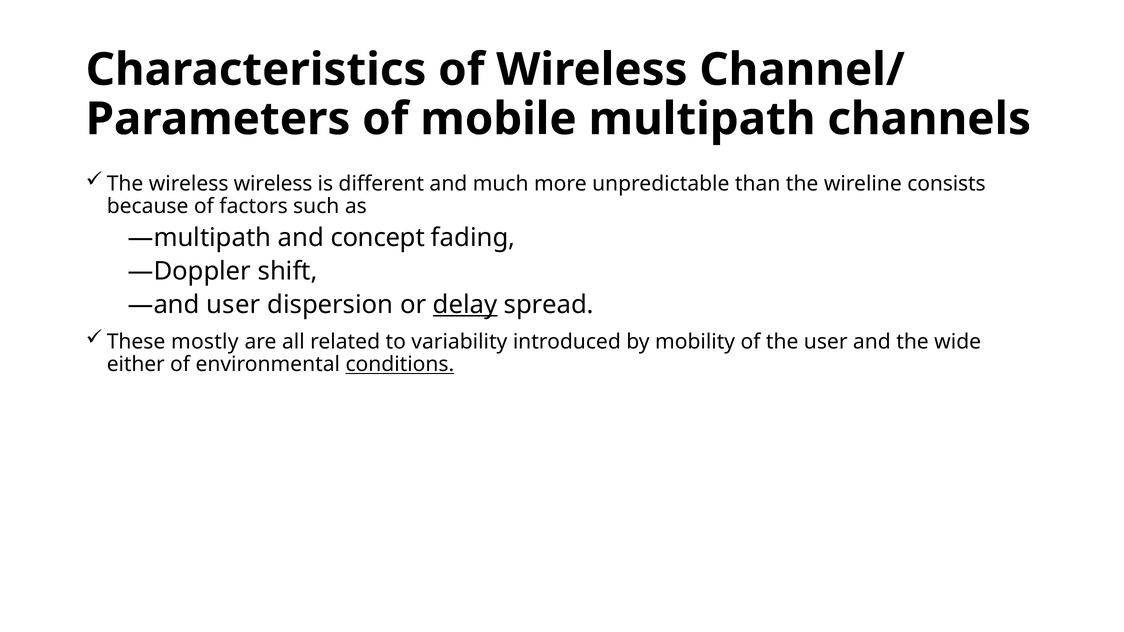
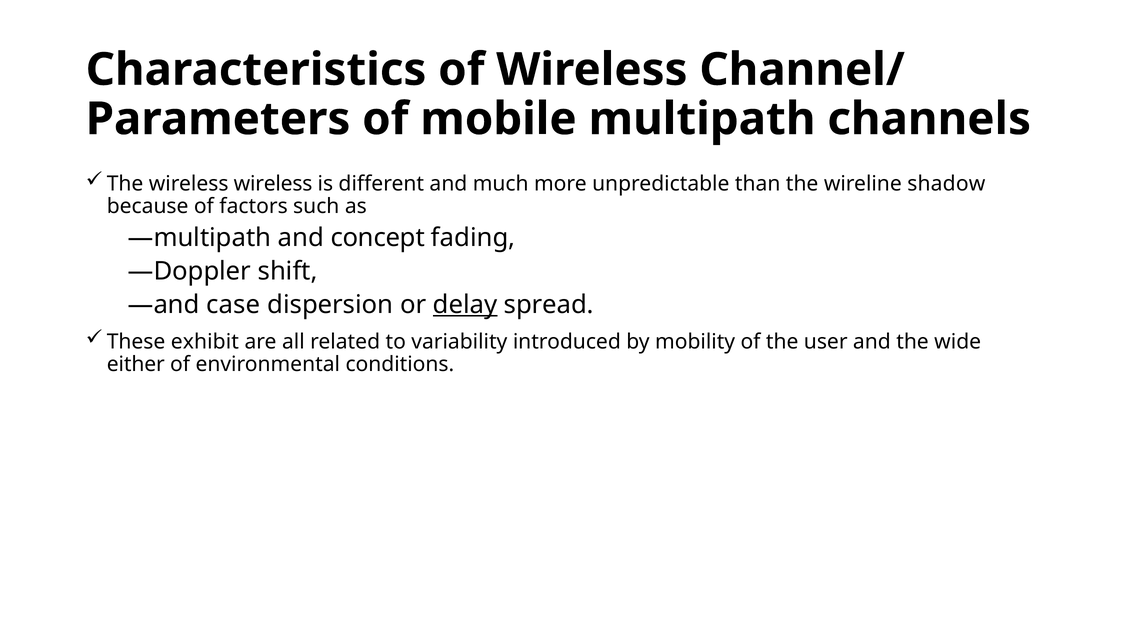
consists: consists -> shadow (946, 184)
user: user -> case (233, 305)
mostly: mostly -> exhibit (205, 342)
conditions underline: present -> none (400, 365)
